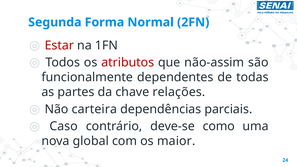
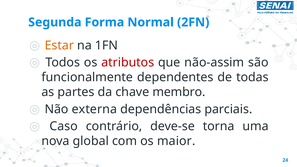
Estar colour: red -> orange (59, 45)
relações: relações -> membro (179, 92)
carteira: carteira -> externa (94, 109)
como: como -> torna (219, 126)
